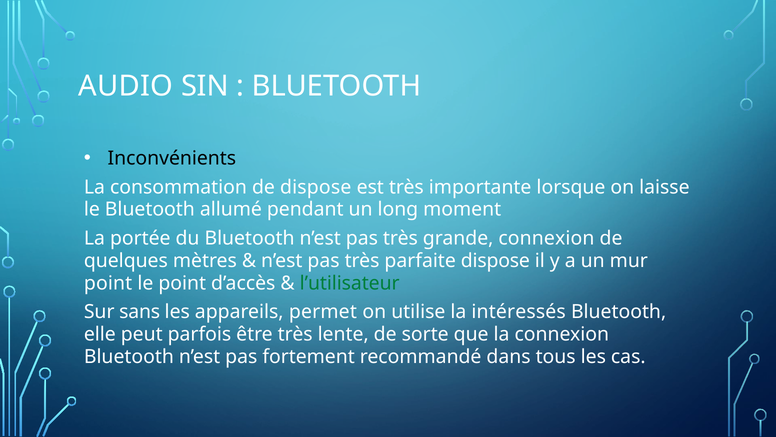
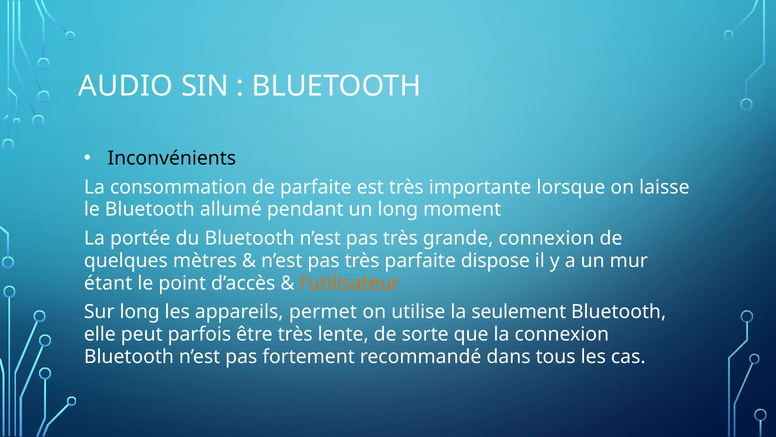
de dispose: dispose -> parfaite (316, 187)
point: point -> étant (108, 283)
l’utilisateur colour: green -> orange (350, 283)
Sur sans: sans -> long (140, 312)
intéressés: intéressés -> seulement (519, 312)
